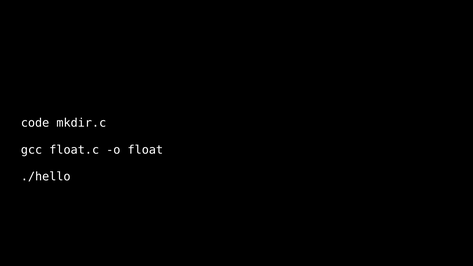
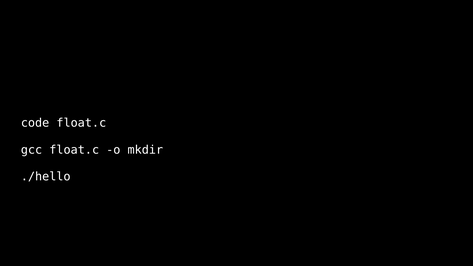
code mkdir.c: mkdir.c -> float.c (81, 123)
float: float -> mkdir (145, 150)
